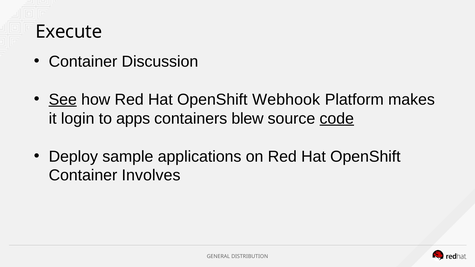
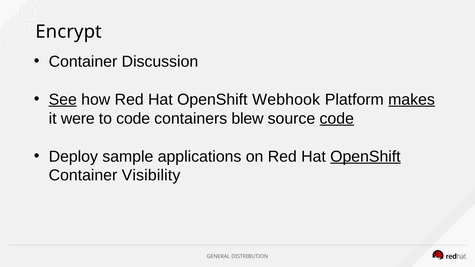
Execute: Execute -> Encrypt (69, 32)
makes underline: none -> present (412, 100)
login: login -> were (78, 119)
to apps: apps -> code (133, 119)
OpenShift underline: none -> present (365, 157)
Involves: Involves -> Visibility (151, 176)
